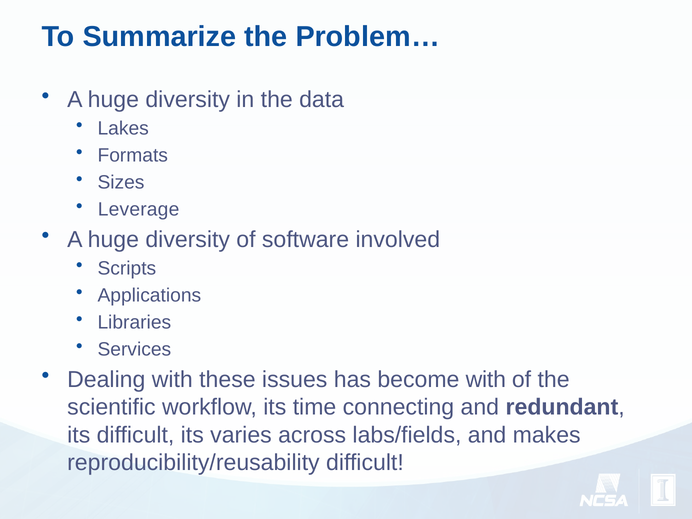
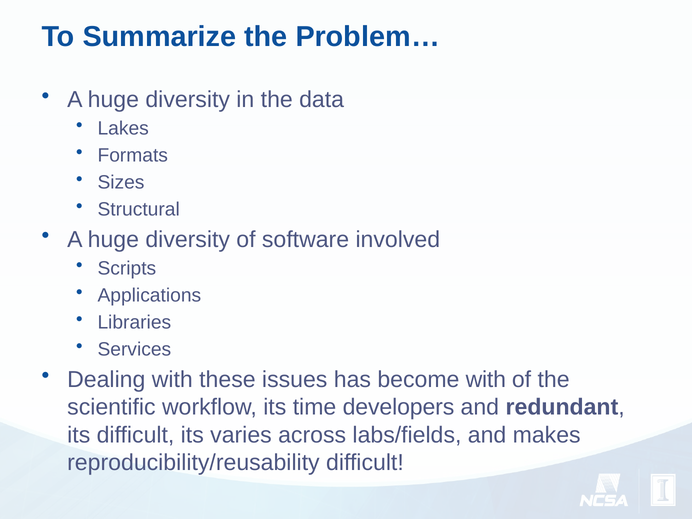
Leverage: Leverage -> Structural (139, 209)
connecting: connecting -> developers (398, 407)
